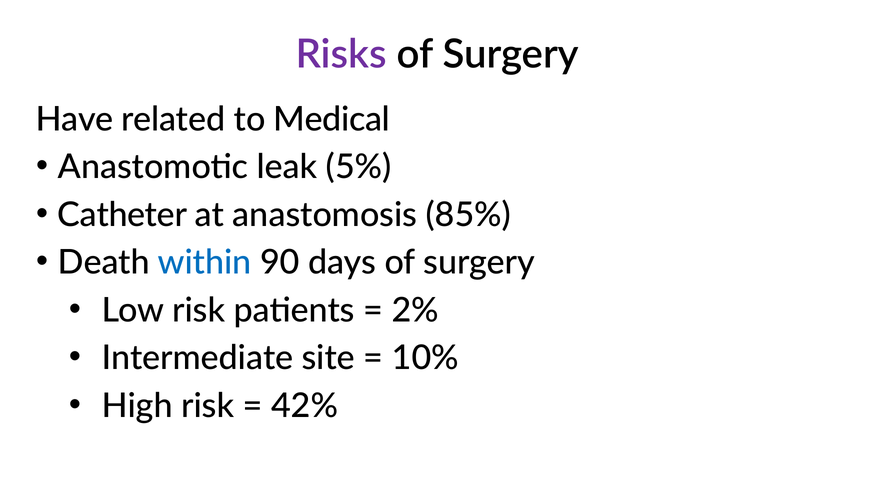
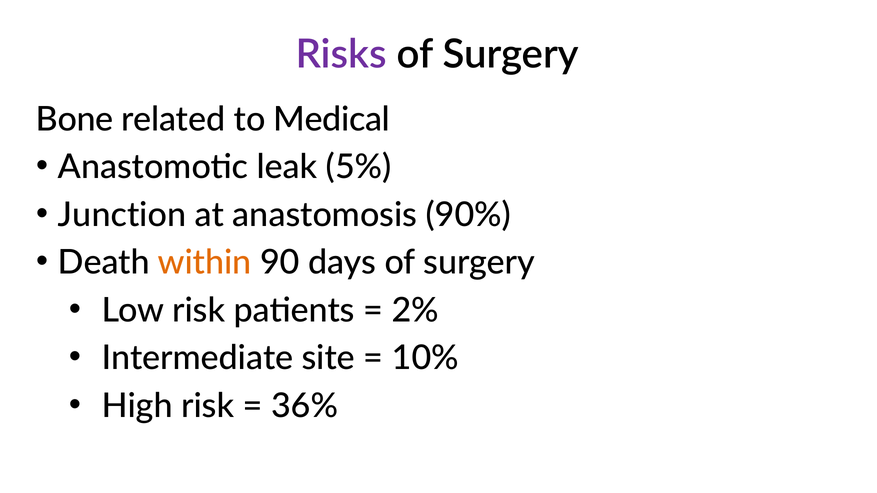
Have: Have -> Bone (75, 119)
Catheter: Catheter -> Junction (122, 215)
85%: 85% -> 90% (468, 215)
within colour: blue -> orange (205, 263)
42%: 42% -> 36% (305, 406)
